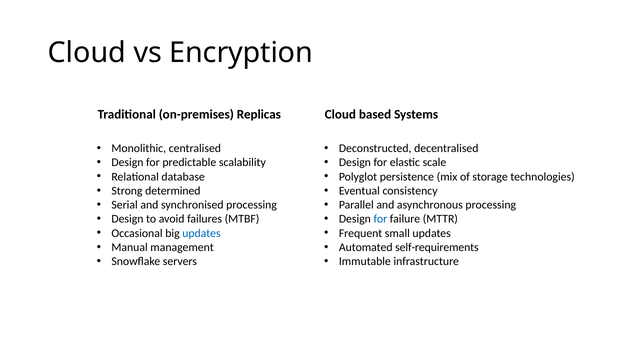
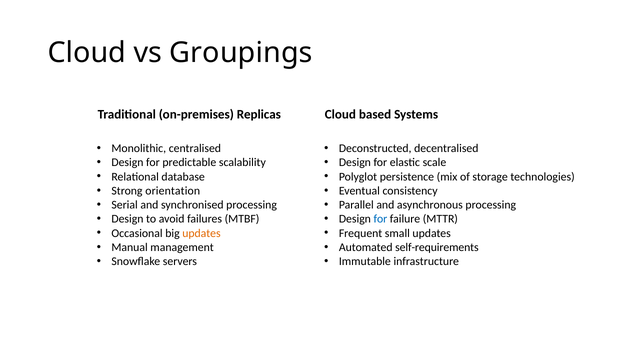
Encryption: Encryption -> Groupings (241, 53)
determined: determined -> orientation (173, 191)
updates colour: blue -> orange (201, 233)
